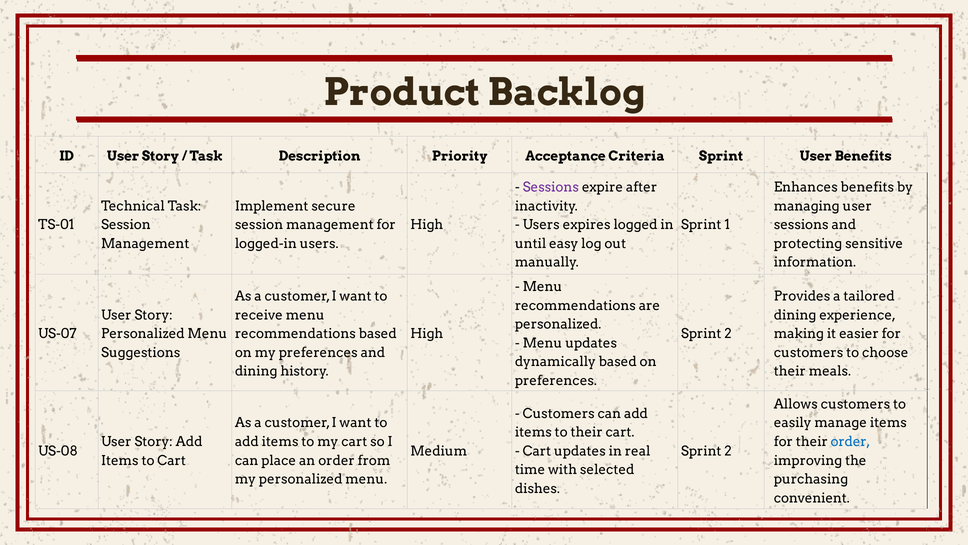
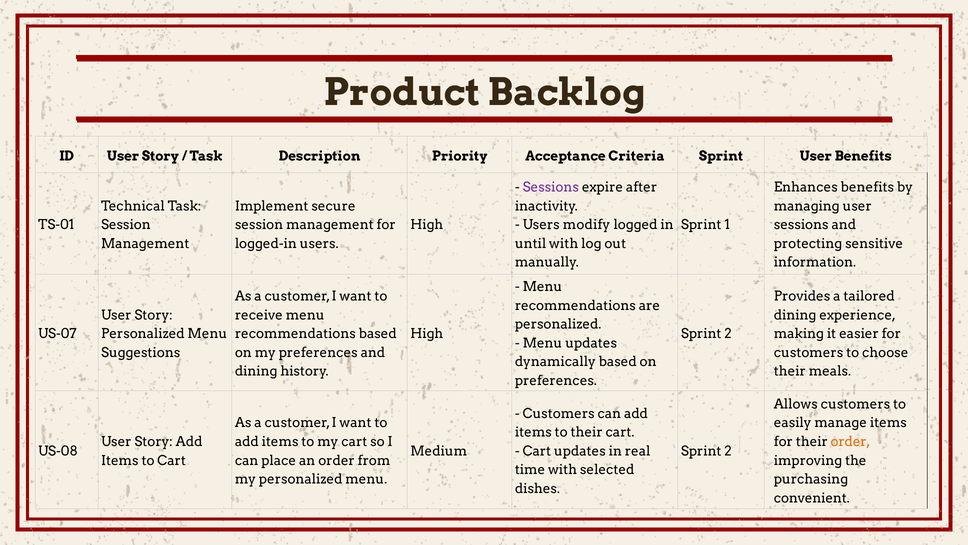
expires: expires -> modify (587, 225)
until easy: easy -> with (564, 243)
order colour: blue -> orange (850, 441)
